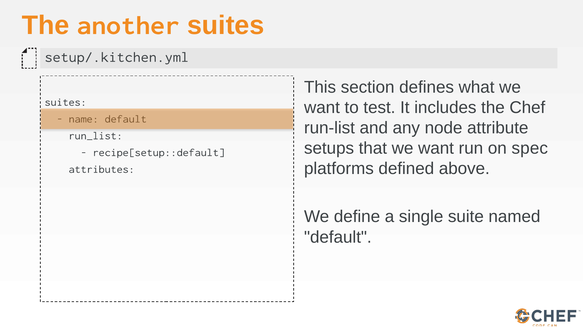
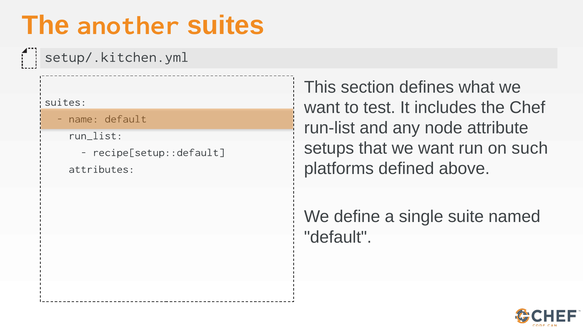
spec: spec -> such (530, 148)
